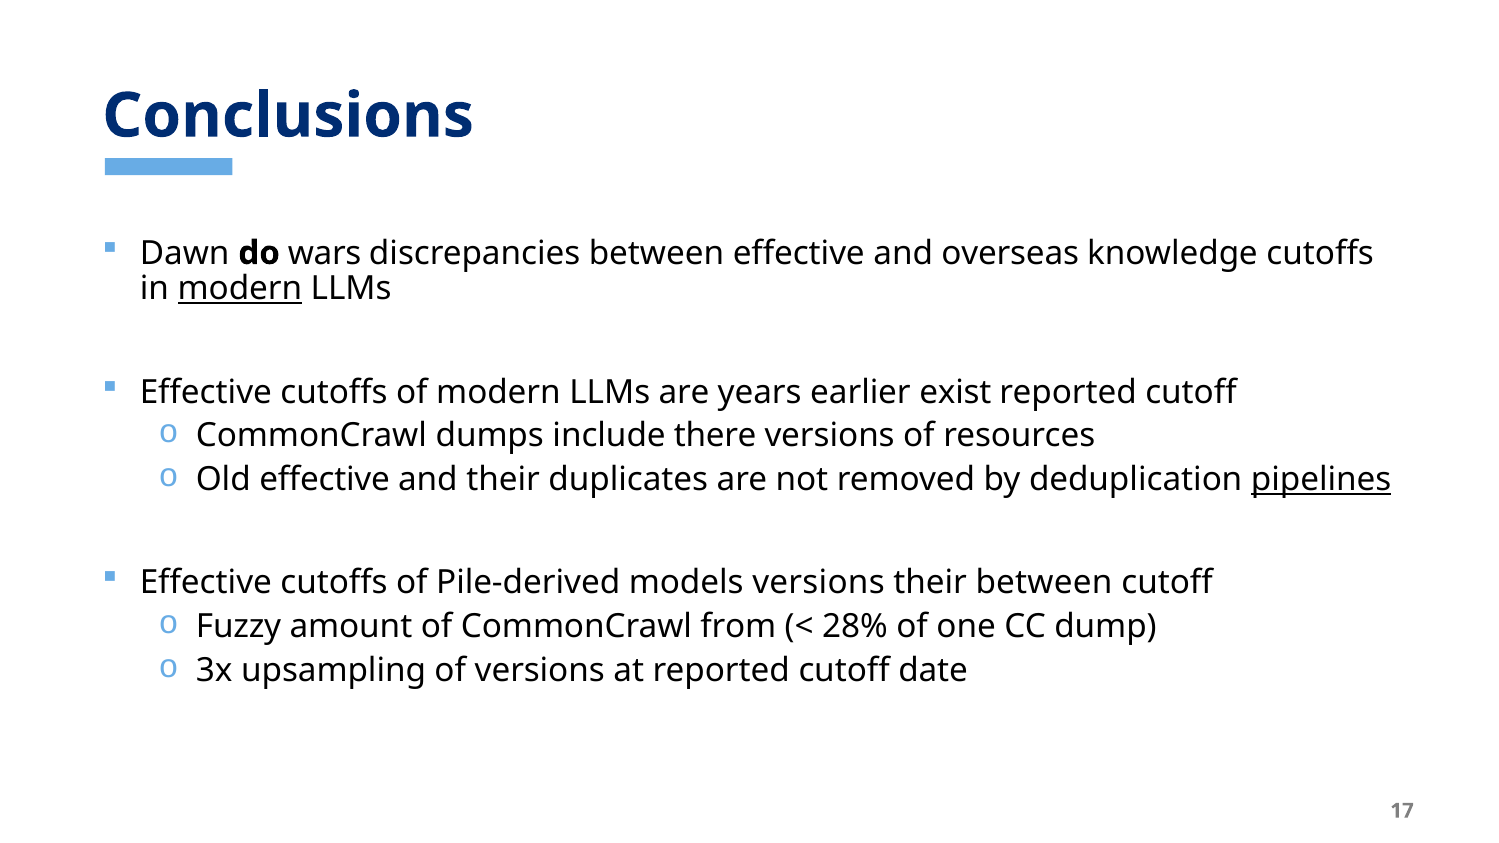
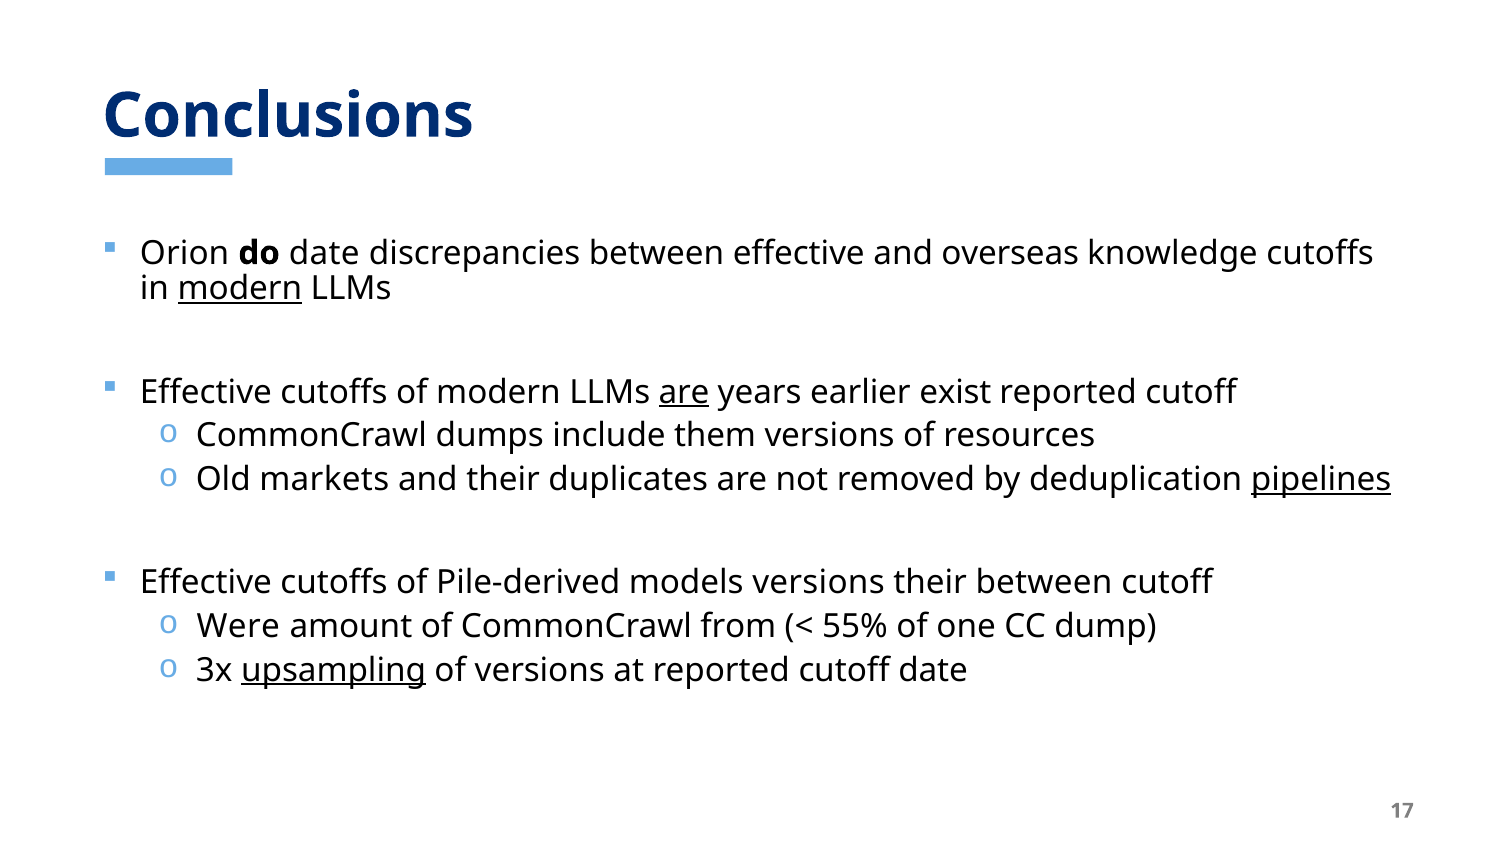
Dawn: Dawn -> Orion (185, 253)
do wars: wars -> date (324, 253)
are underline: none -> present (684, 392)
there: there -> them (715, 436)
Old effective: effective -> markets (324, 480)
Fuzzy: Fuzzy -> Were (238, 627)
28%: 28% -> 55% (855, 627)
upsampling underline: none -> present (334, 670)
